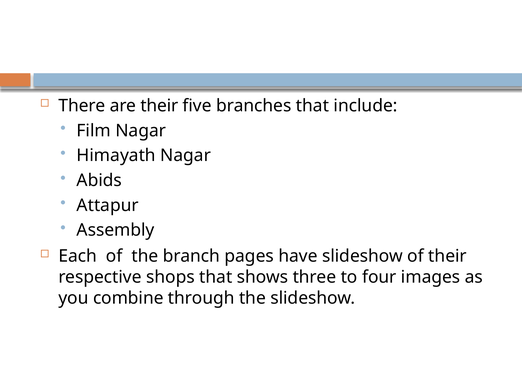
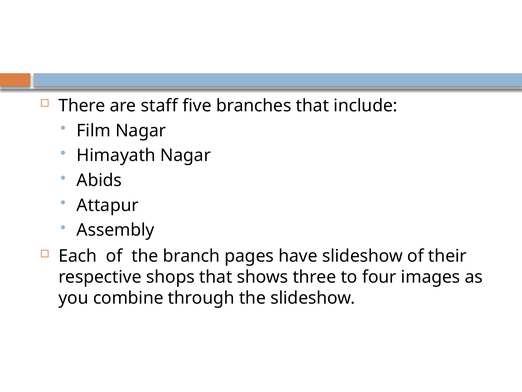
are their: their -> staff (159, 106)
